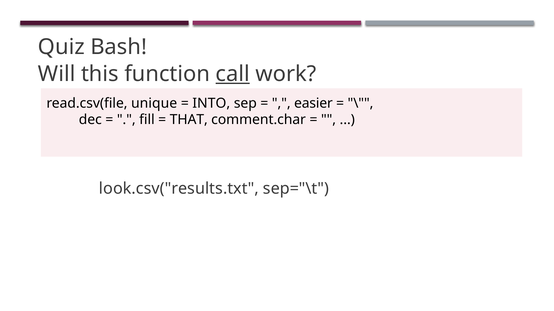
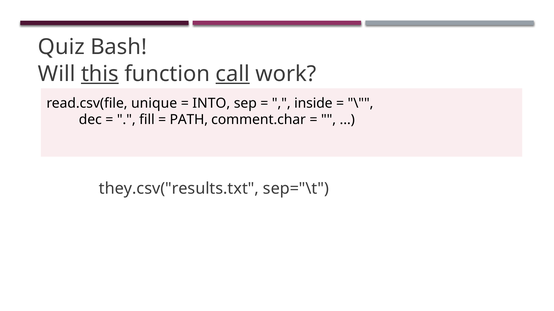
this underline: none -> present (100, 74)
easier: easier -> inside (313, 103)
THAT: THAT -> PATH (189, 120)
look.csv("results.txt: look.csv("results.txt -> they.csv("results.txt (179, 189)
